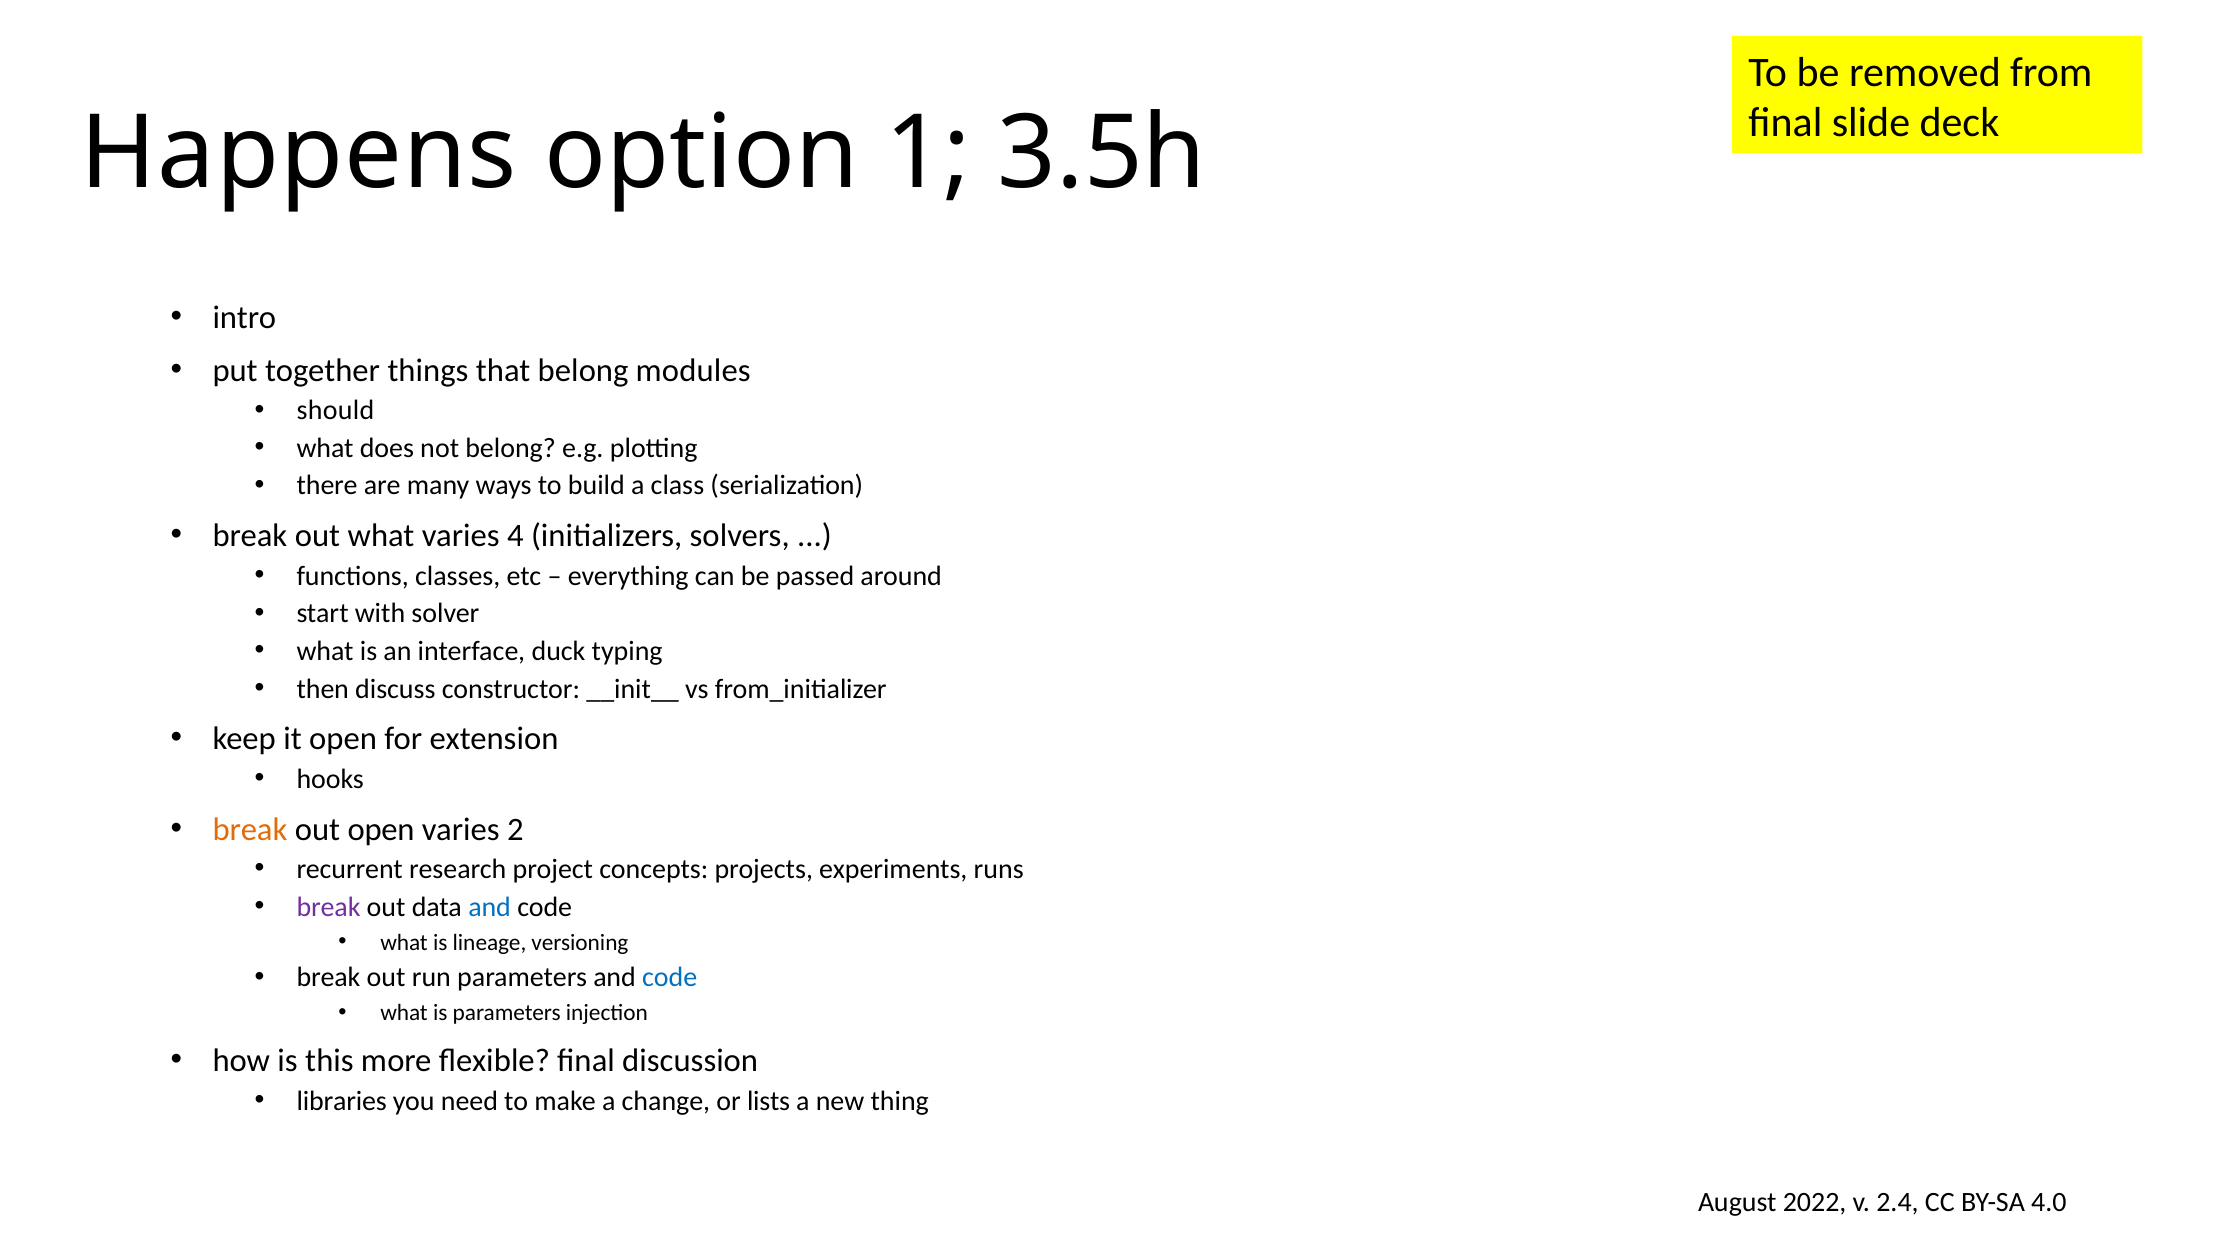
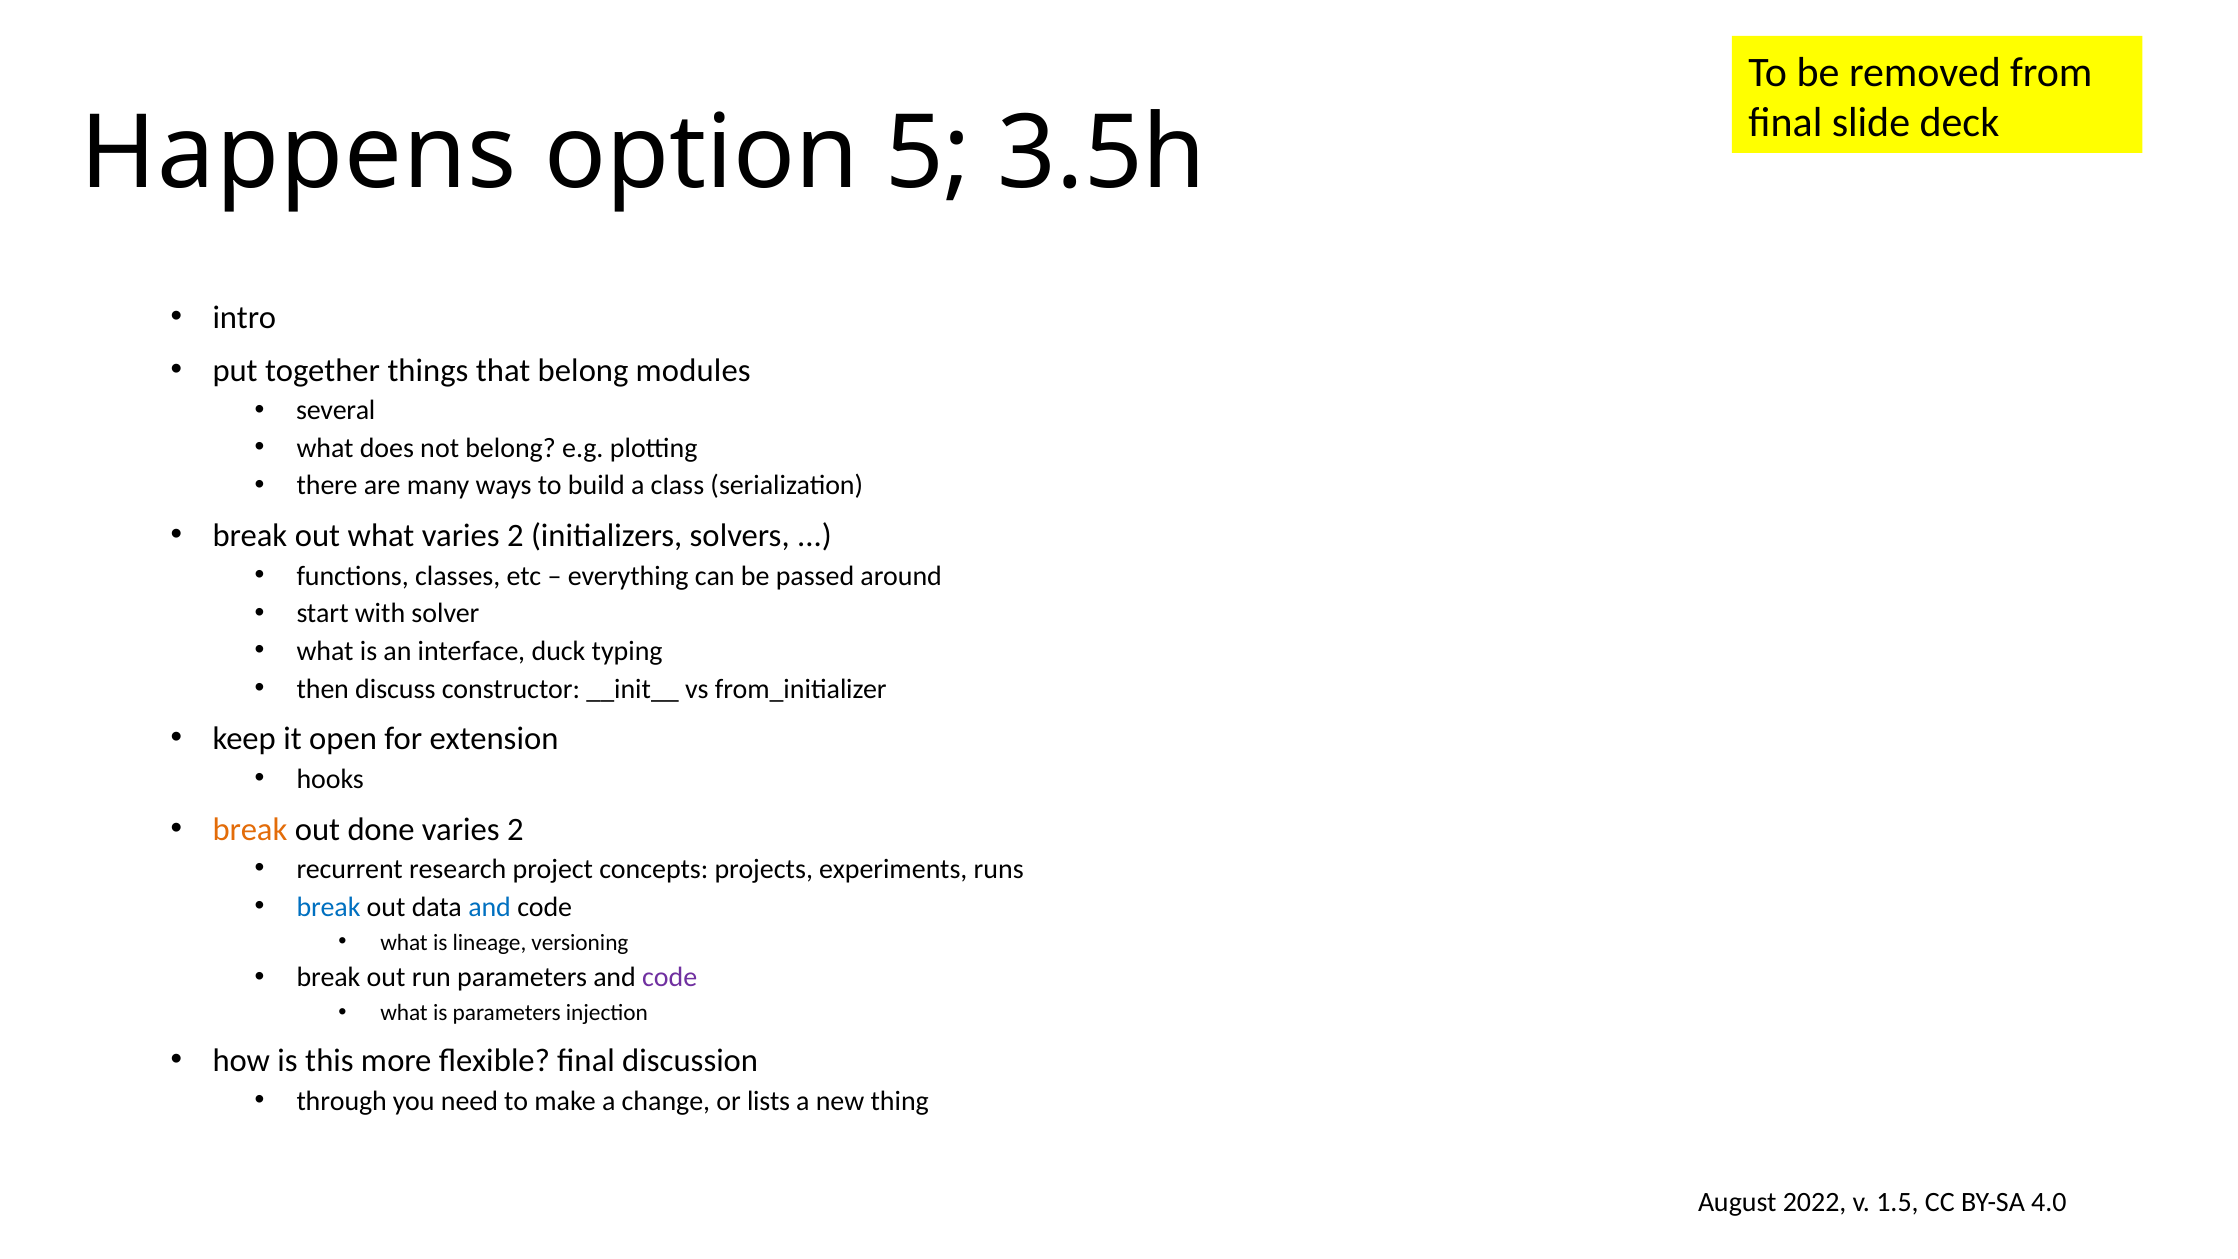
1: 1 -> 5 (928, 154)
should: should -> several (336, 410)
what varies 4: 4 -> 2 (515, 536)
out open: open -> done (381, 829)
break colour: purple -> blue (328, 907)
code colour: blue -> purple (670, 978)
libraries: libraries -> through (342, 1101)
2.4: 2.4 -> 1.5 (1897, 1202)
